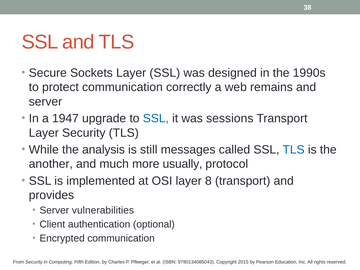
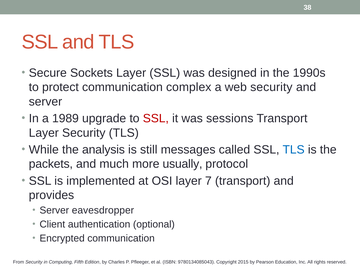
correctly: correctly -> complex (189, 87)
web remains: remains -> security (271, 87)
1947: 1947 -> 1989 (65, 118)
SSL colour: blue -> red (156, 118)
another: another -> packets (51, 164)
8: 8 -> 7 (208, 181)
vulnerabilities: vulnerabilities -> eavesdropper (103, 210)
